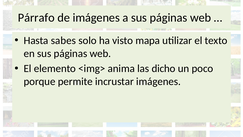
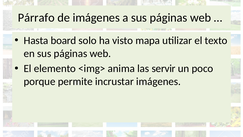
sabes: sabes -> board (63, 40)
dicho: dicho -> servir (164, 68)
